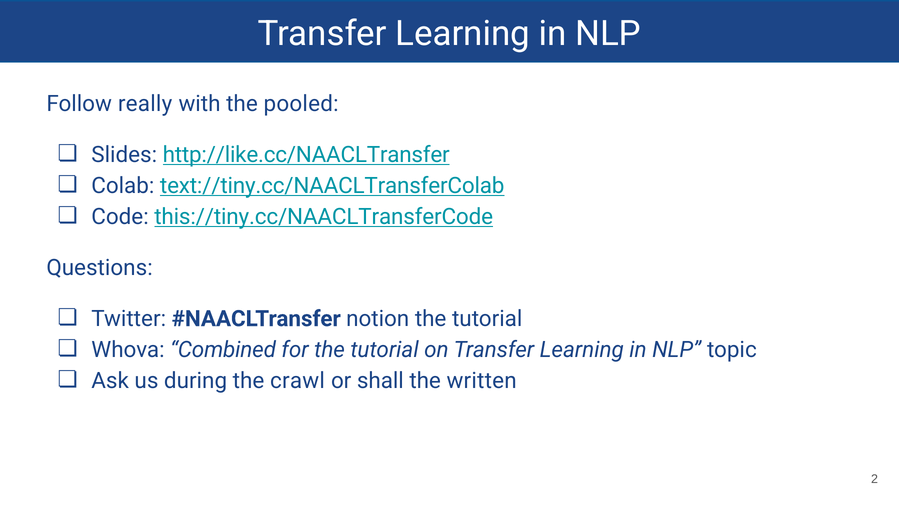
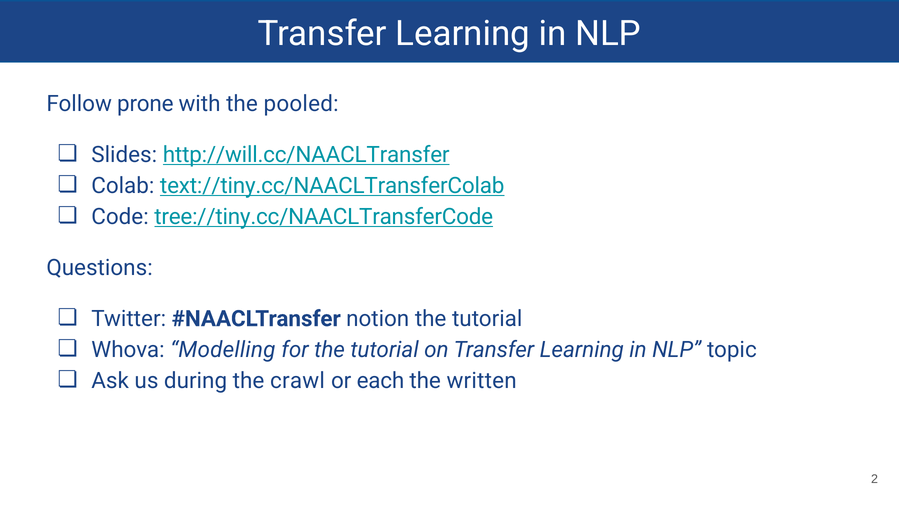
really: really -> prone (145, 104)
http://like.cc/NAACLTransfer: http://like.cc/NAACLTransfer -> http://will.cc/NAACLTransfer (306, 155)
this://tiny.cc/NAACLTransferCode: this://tiny.cc/NAACLTransferCode -> tree://tiny.cc/NAACLTransferCode (324, 217)
Combined: Combined -> Modelling (223, 350)
shall: shall -> each (380, 381)
